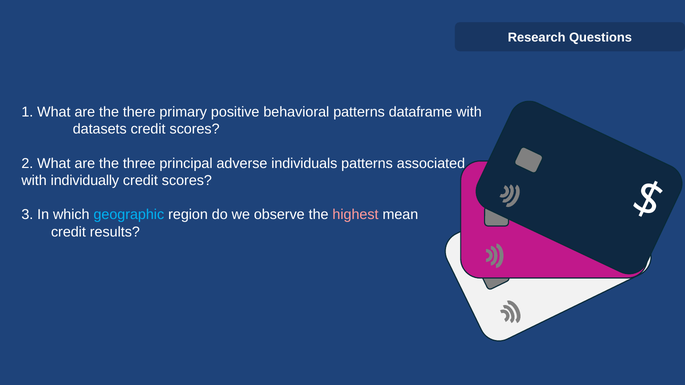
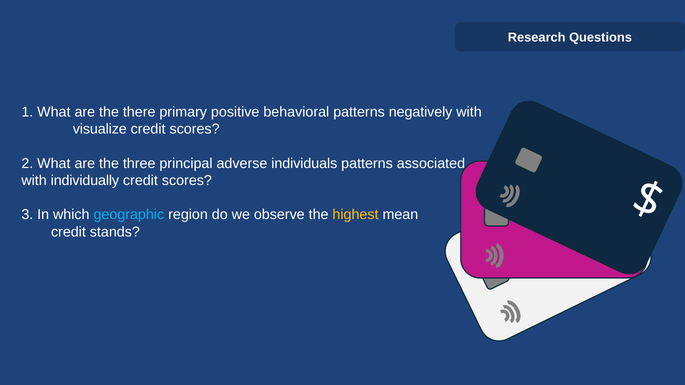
dataframe: dataframe -> negatively (421, 112)
datasets: datasets -> visualize (100, 129)
highest colour: pink -> yellow (356, 215)
results: results -> stands (115, 232)
